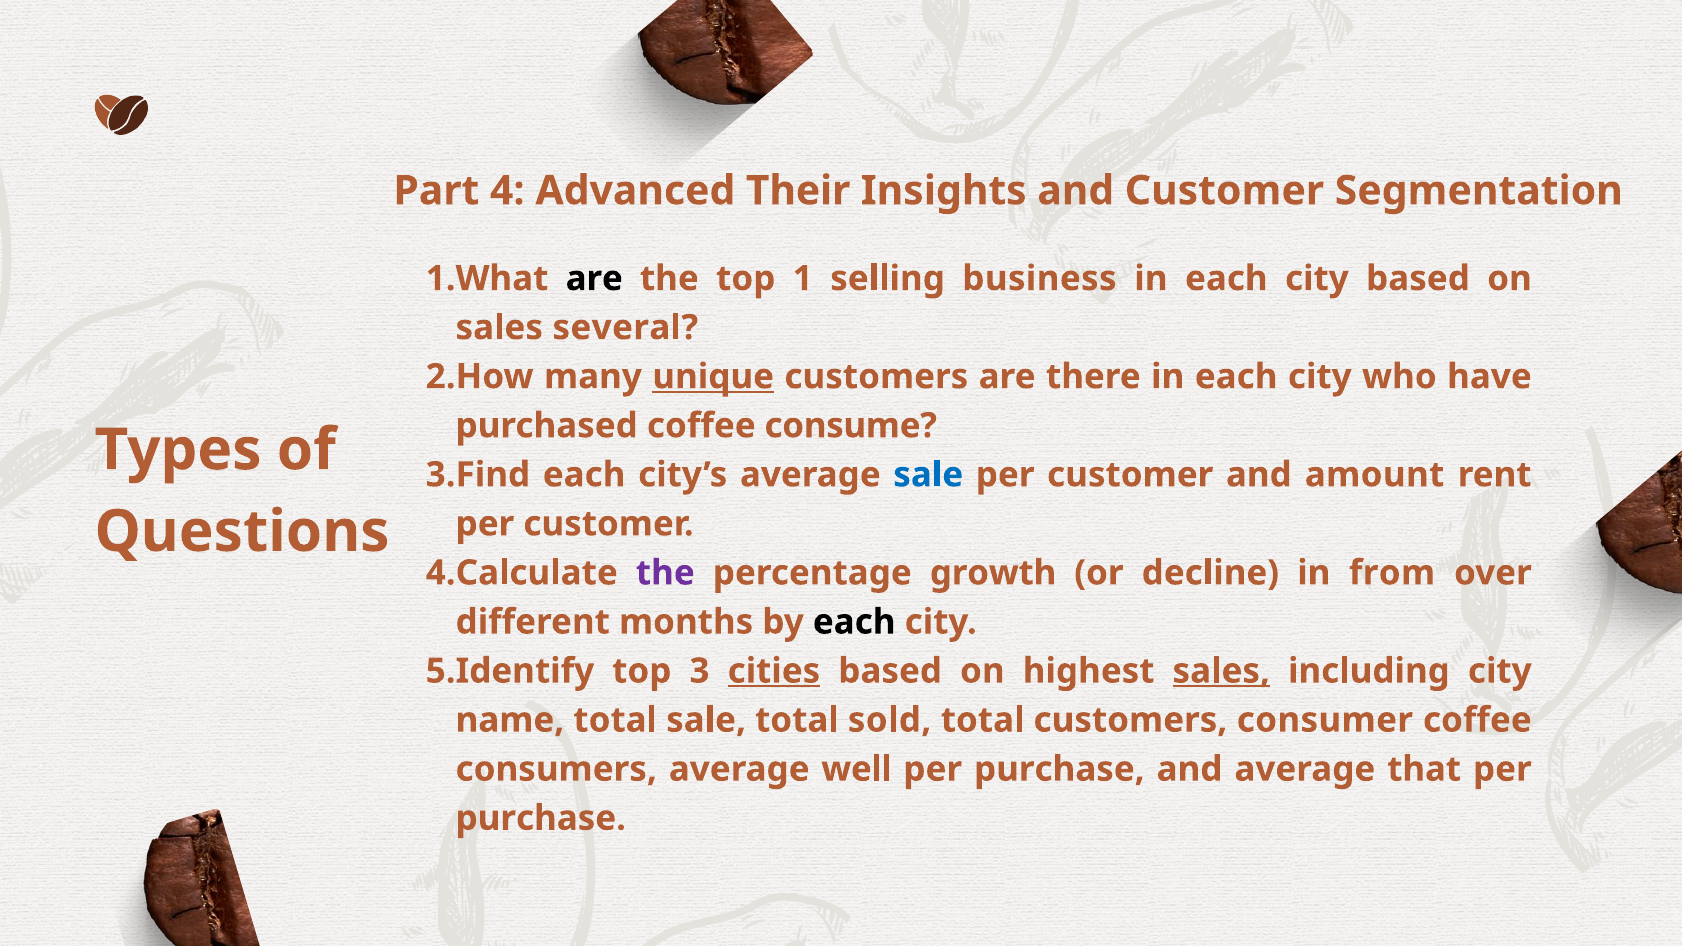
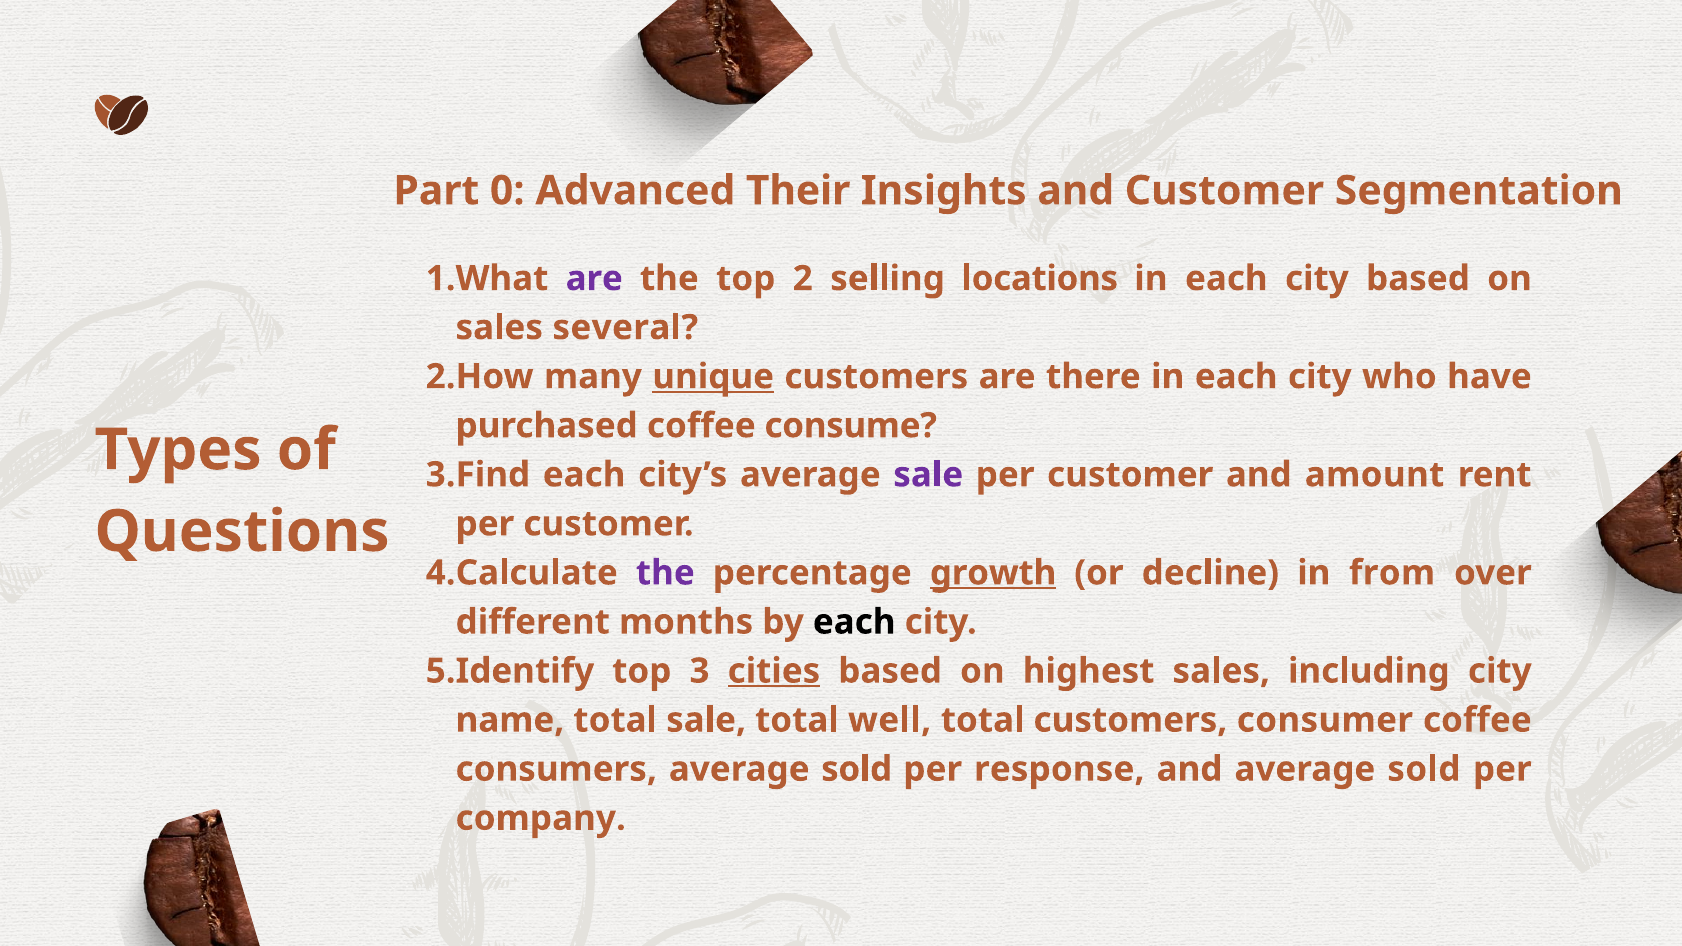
4: 4 -> 0 (507, 191)
are colour: black -> purple (594, 279)
1: 1 -> 2 (803, 279)
business: business -> locations (1040, 279)
sale colour: blue -> purple (928, 475)
growth underline: none -> present (993, 573)
sales underline: present -> none (1221, 671)
sold: sold -> well (890, 720)
consumers average well: well -> sold (857, 769)
purchase: purchase -> response (1059, 769)
and average that: that -> sold (1424, 769)
purchase: purchase -> company (541, 818)
